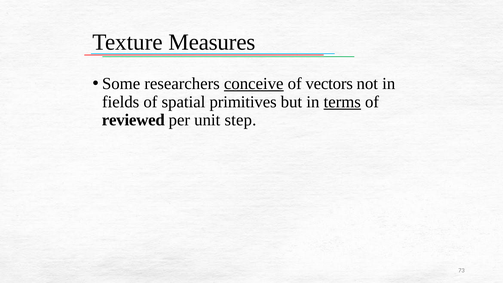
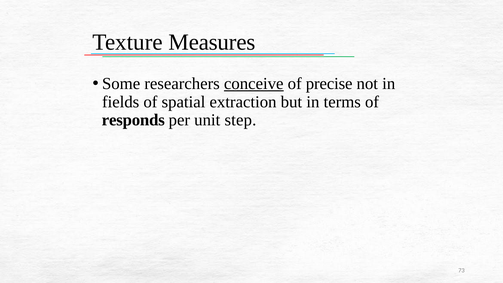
vectors: vectors -> precise (329, 84)
primitives: primitives -> extraction (243, 102)
terms underline: present -> none (342, 102)
reviewed: reviewed -> responds (133, 120)
